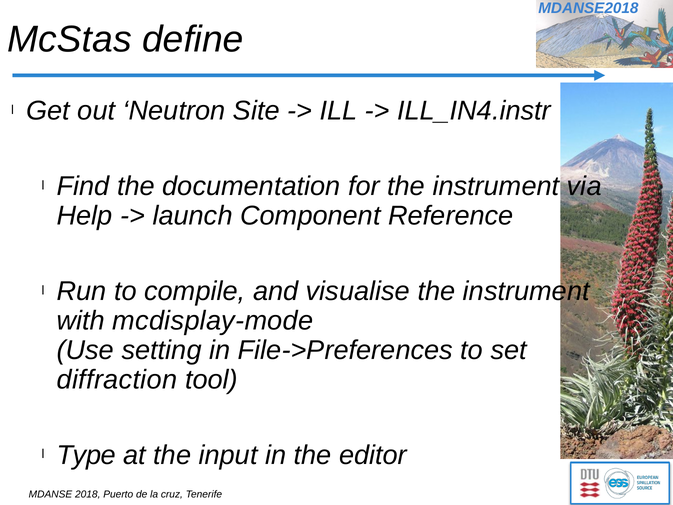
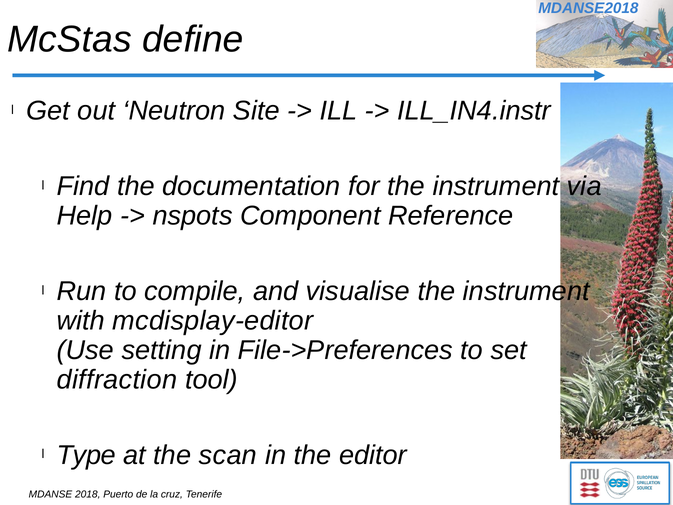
launch: launch -> nspots (193, 216)
mcdisplay-mode: mcdisplay-mode -> mcdisplay-editor (213, 321)
input: input -> scan (228, 455)
